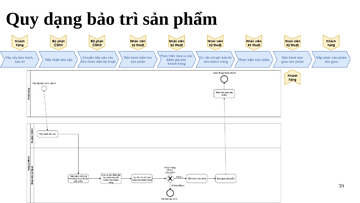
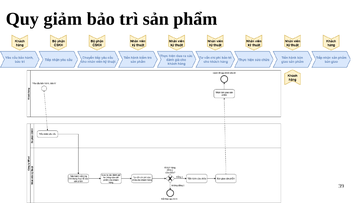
dạng: dạng -> giảm (63, 19)
